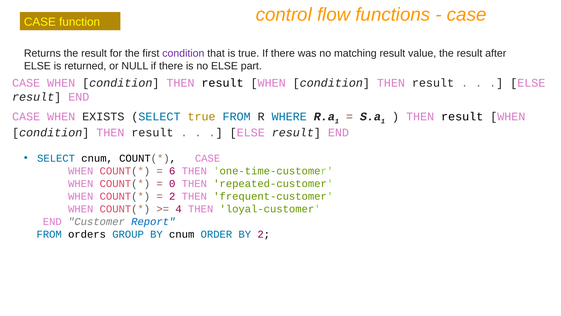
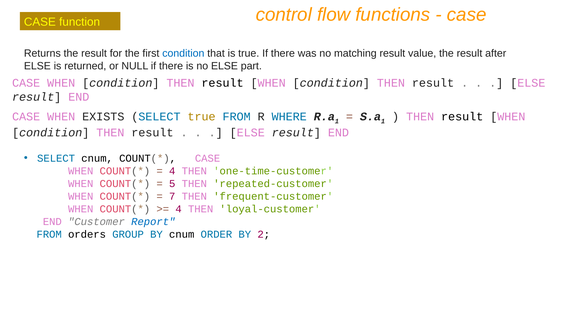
condition colour: purple -> blue (183, 53)
6: 6 -> 4 (172, 171)
0: 0 -> 5 (172, 183)
2: 2 -> 7 (172, 196)
